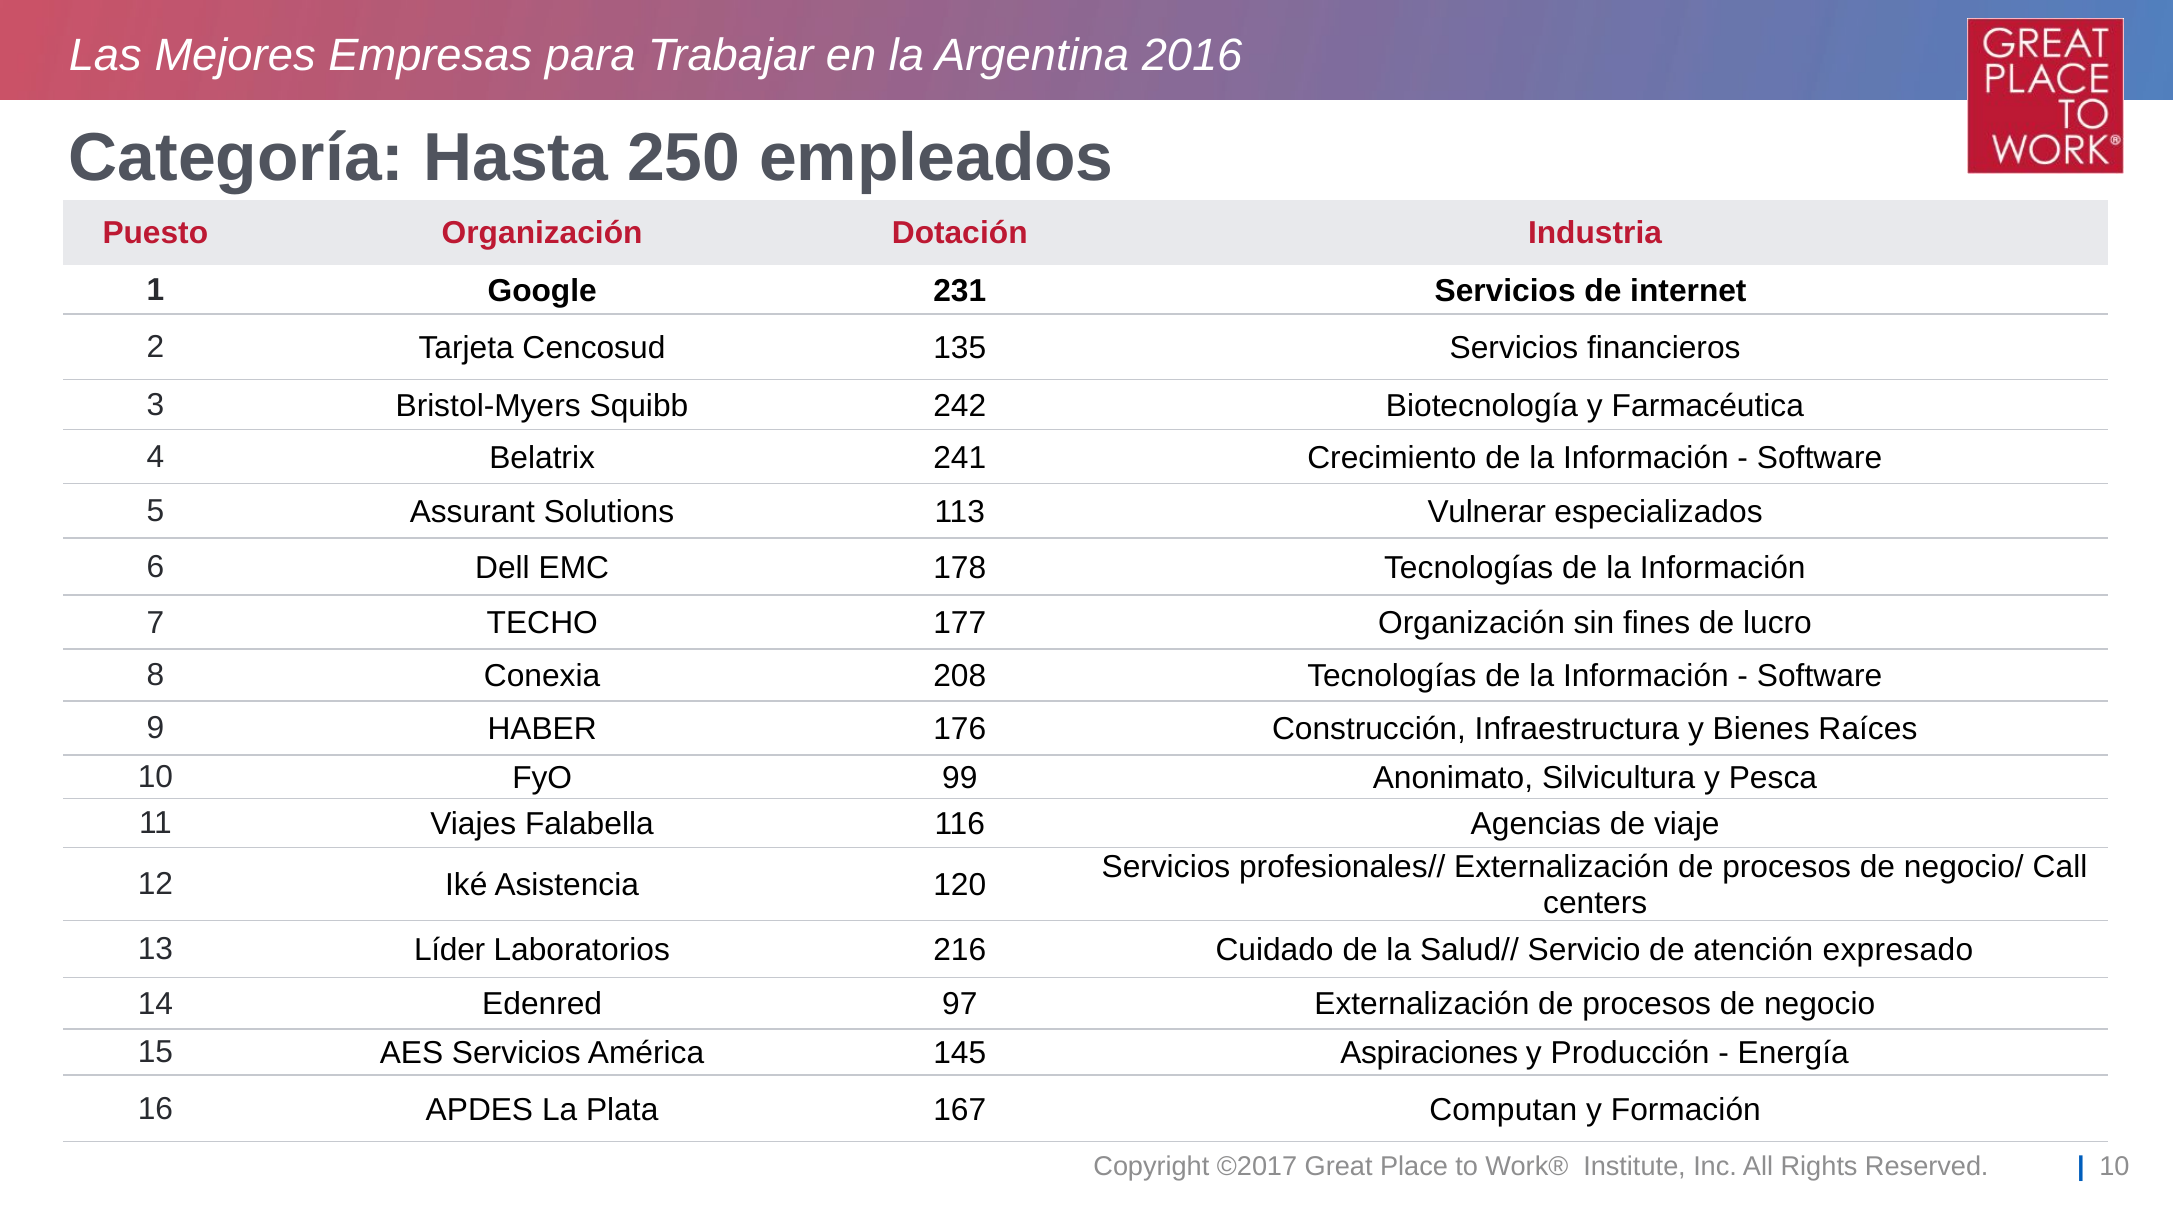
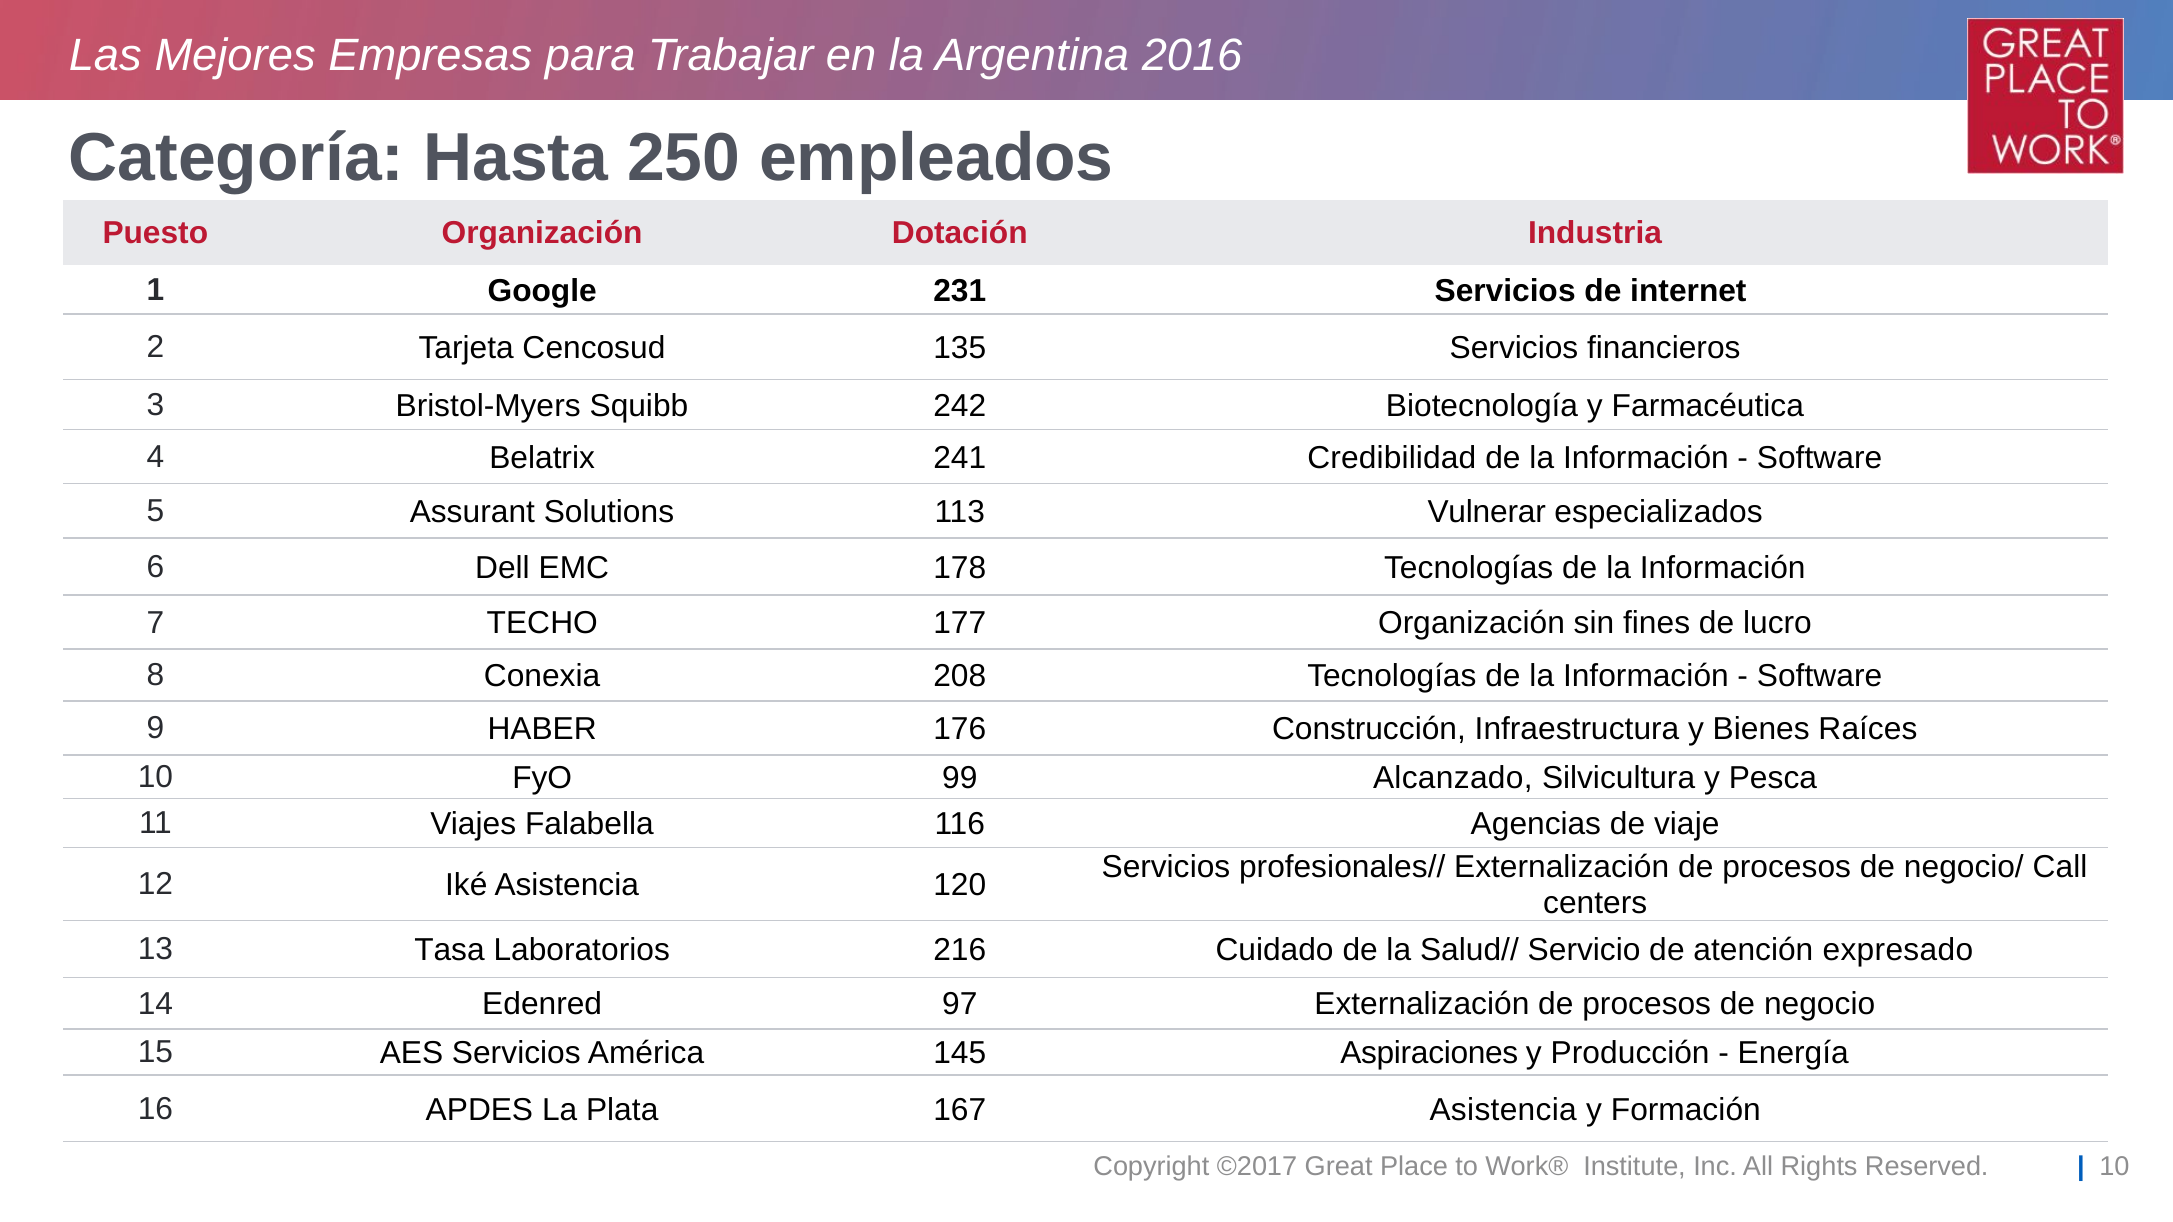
Crecimiento: Crecimiento -> Credibilidad (1392, 458)
Anonimato: Anonimato -> Alcanzado (1453, 778)
Líder: Líder -> Tasa (450, 950)
167 Computan: Computan -> Asistencia (1503, 1110)
